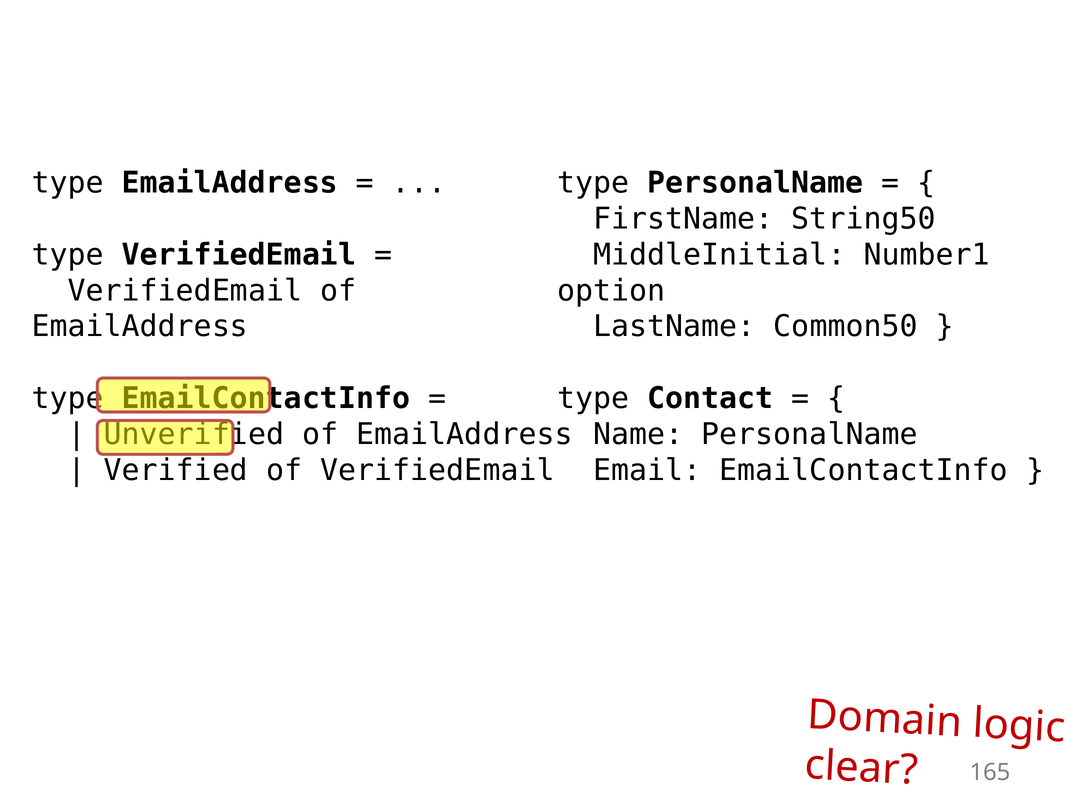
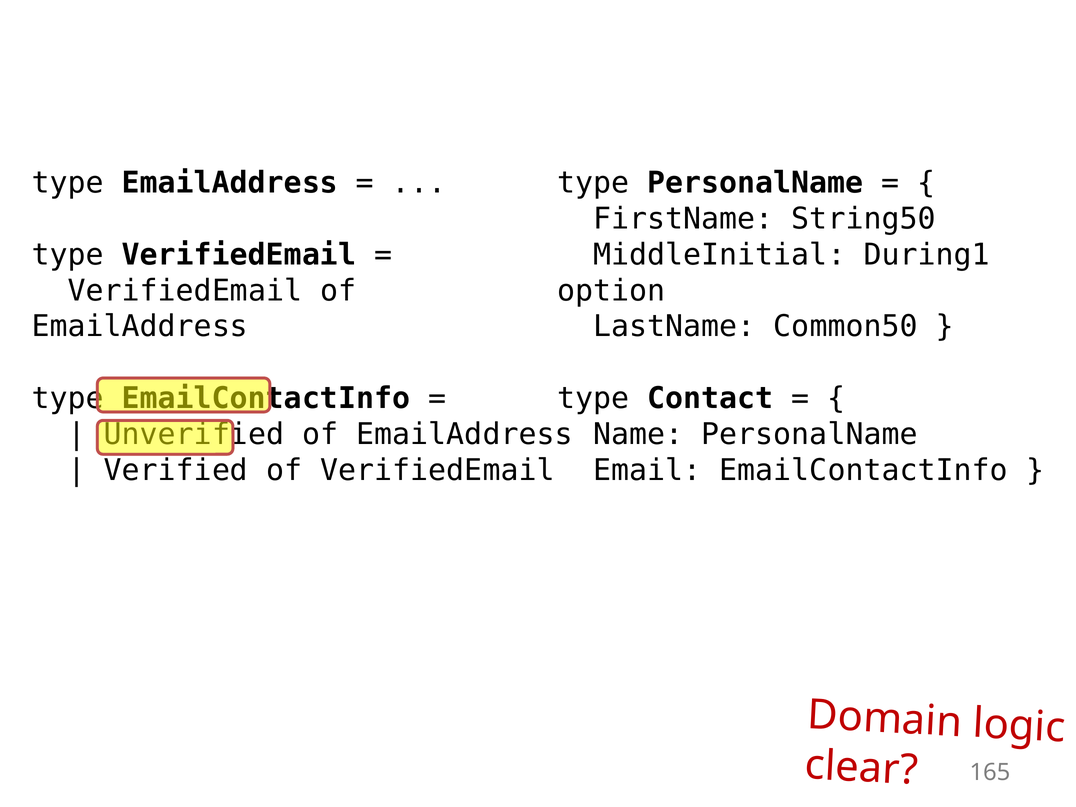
Number1: Number1 -> During1 (927, 255)
